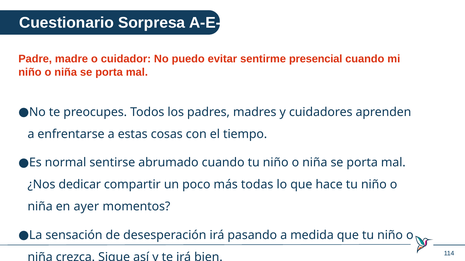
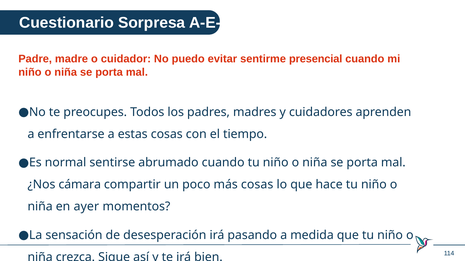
dedicar: dedicar -> cámara (80, 185)
más todas: todas -> cosas (257, 185)
